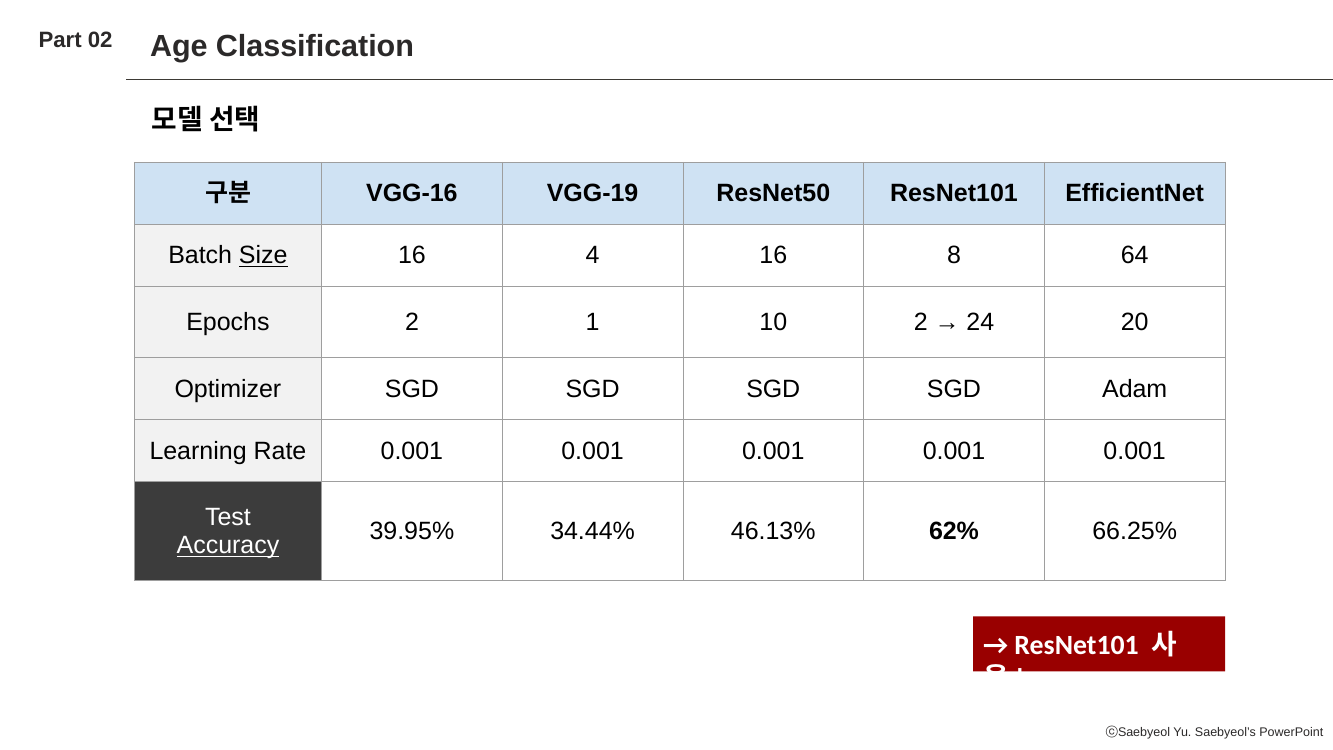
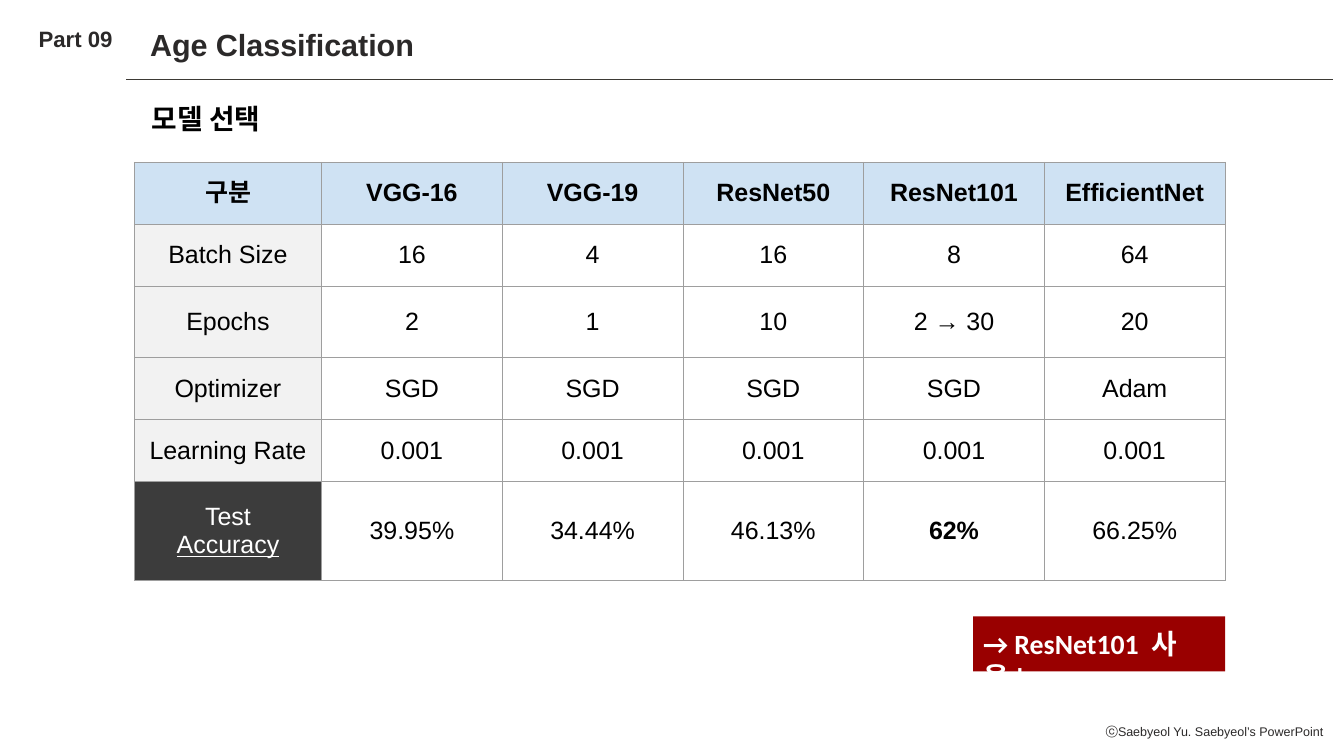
02: 02 -> 09 (100, 40)
Size underline: present -> none (263, 256)
24: 24 -> 30 (980, 322)
